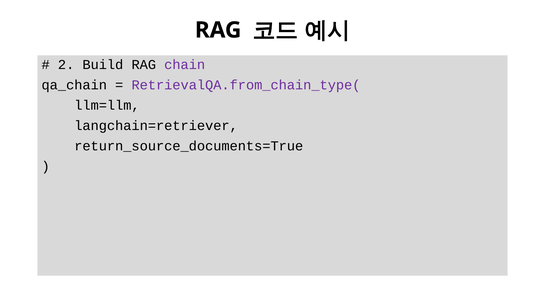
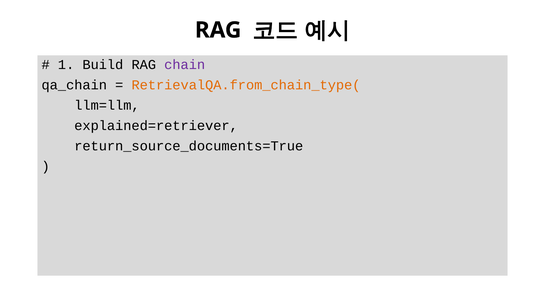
2: 2 -> 1 (66, 65)
RetrievalQA.from_chain_type( colour: purple -> orange (246, 85)
langchain=retriever: langchain=retriever -> explained=retriever (156, 126)
